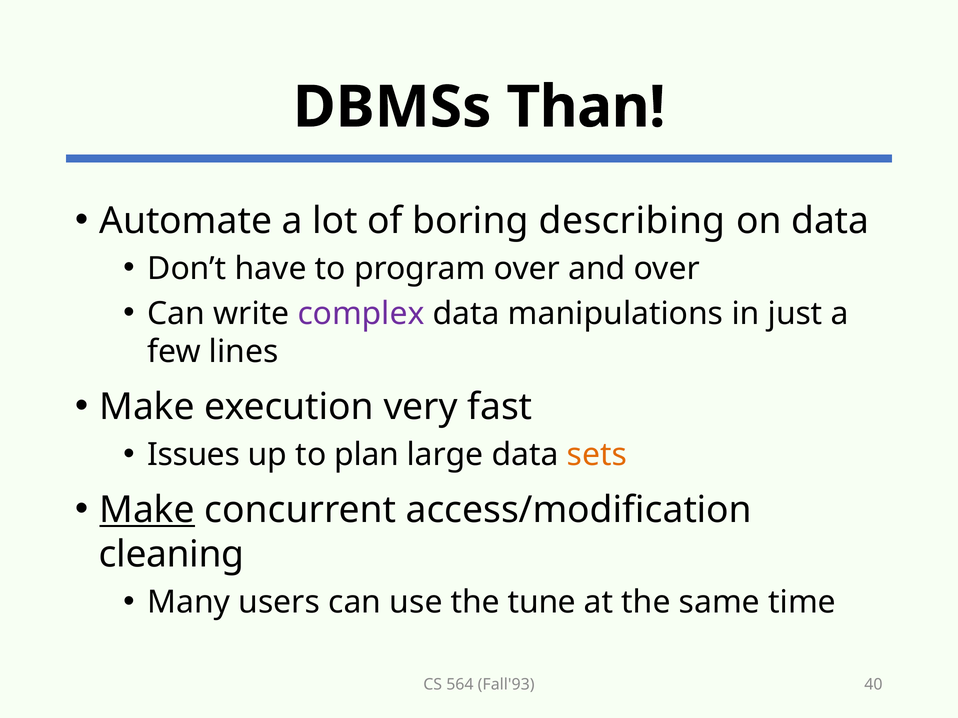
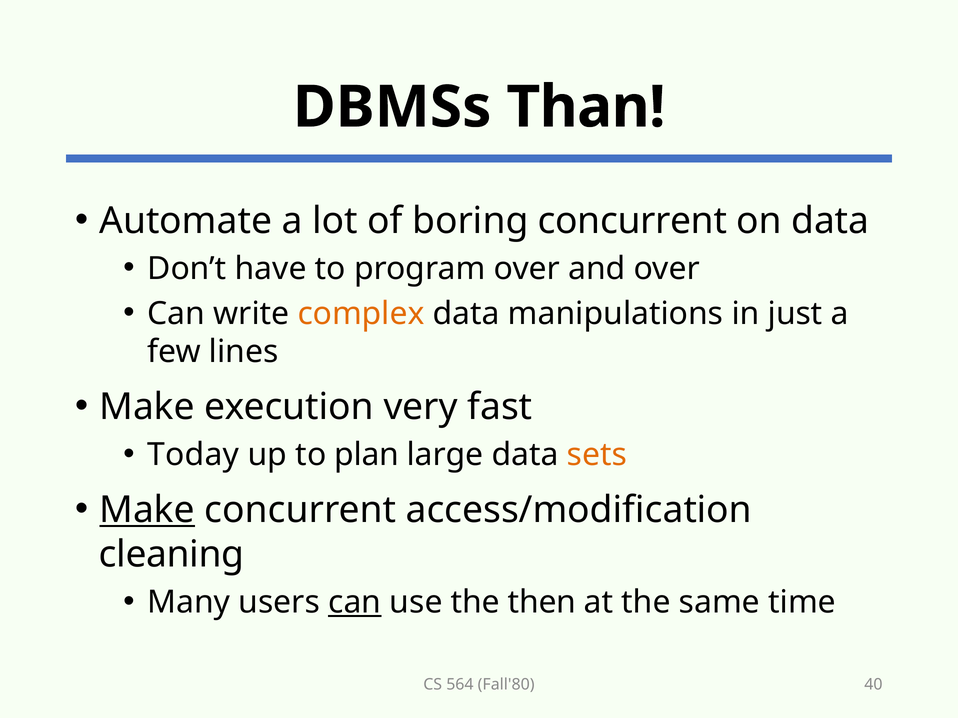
boring describing: describing -> concurrent (632, 221)
complex colour: purple -> orange (361, 314)
Issues: Issues -> Today (193, 455)
can underline: none -> present (355, 603)
tune: tune -> then (542, 603)
Fall'93: Fall'93 -> Fall'80 (506, 685)
